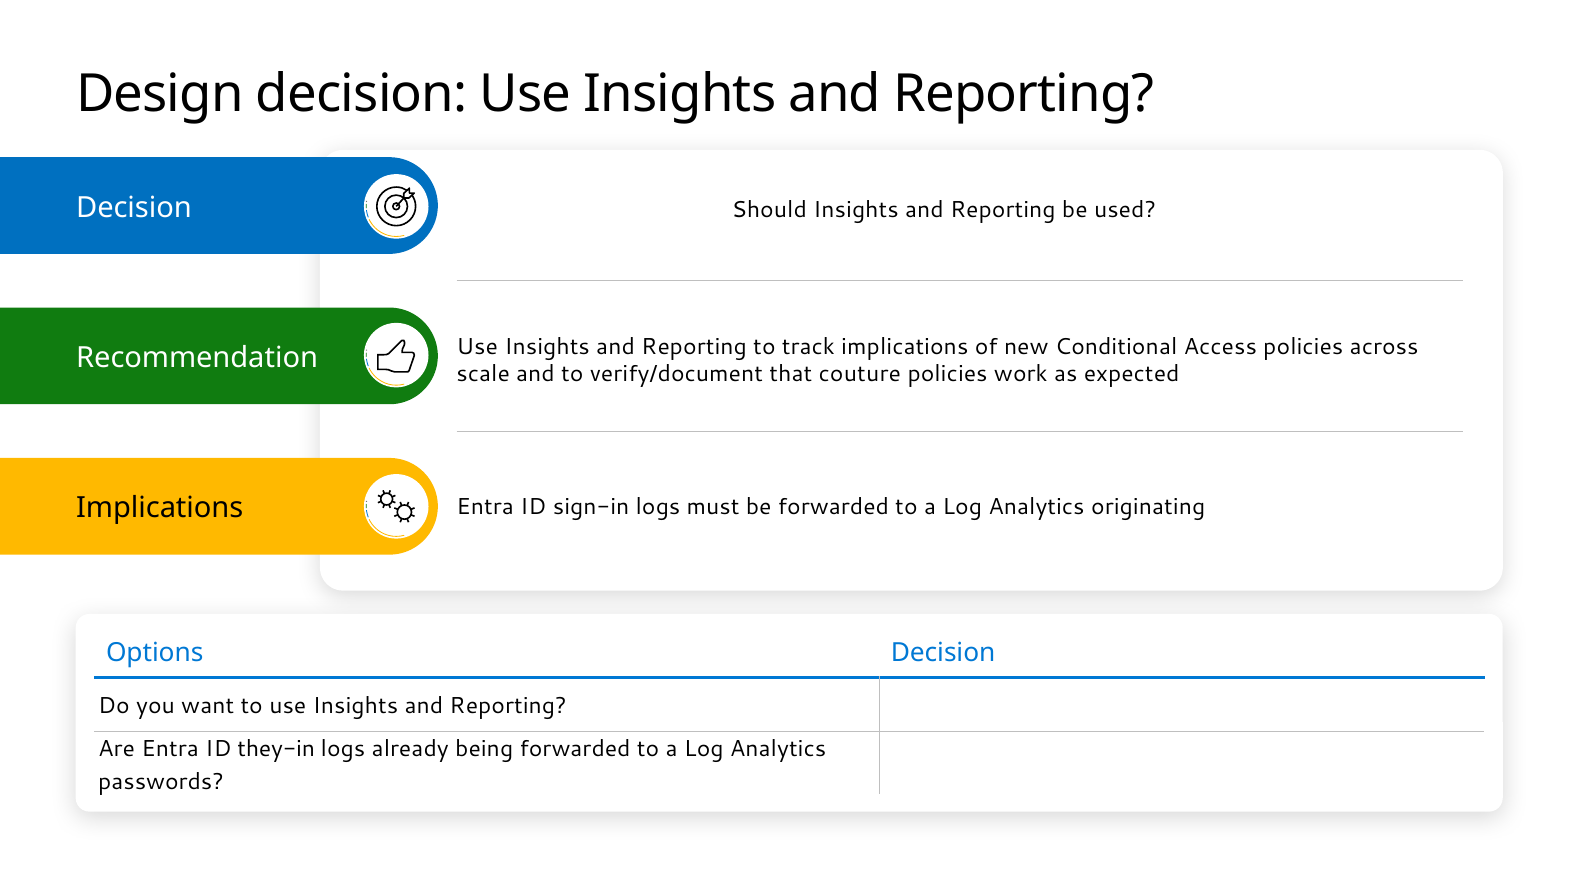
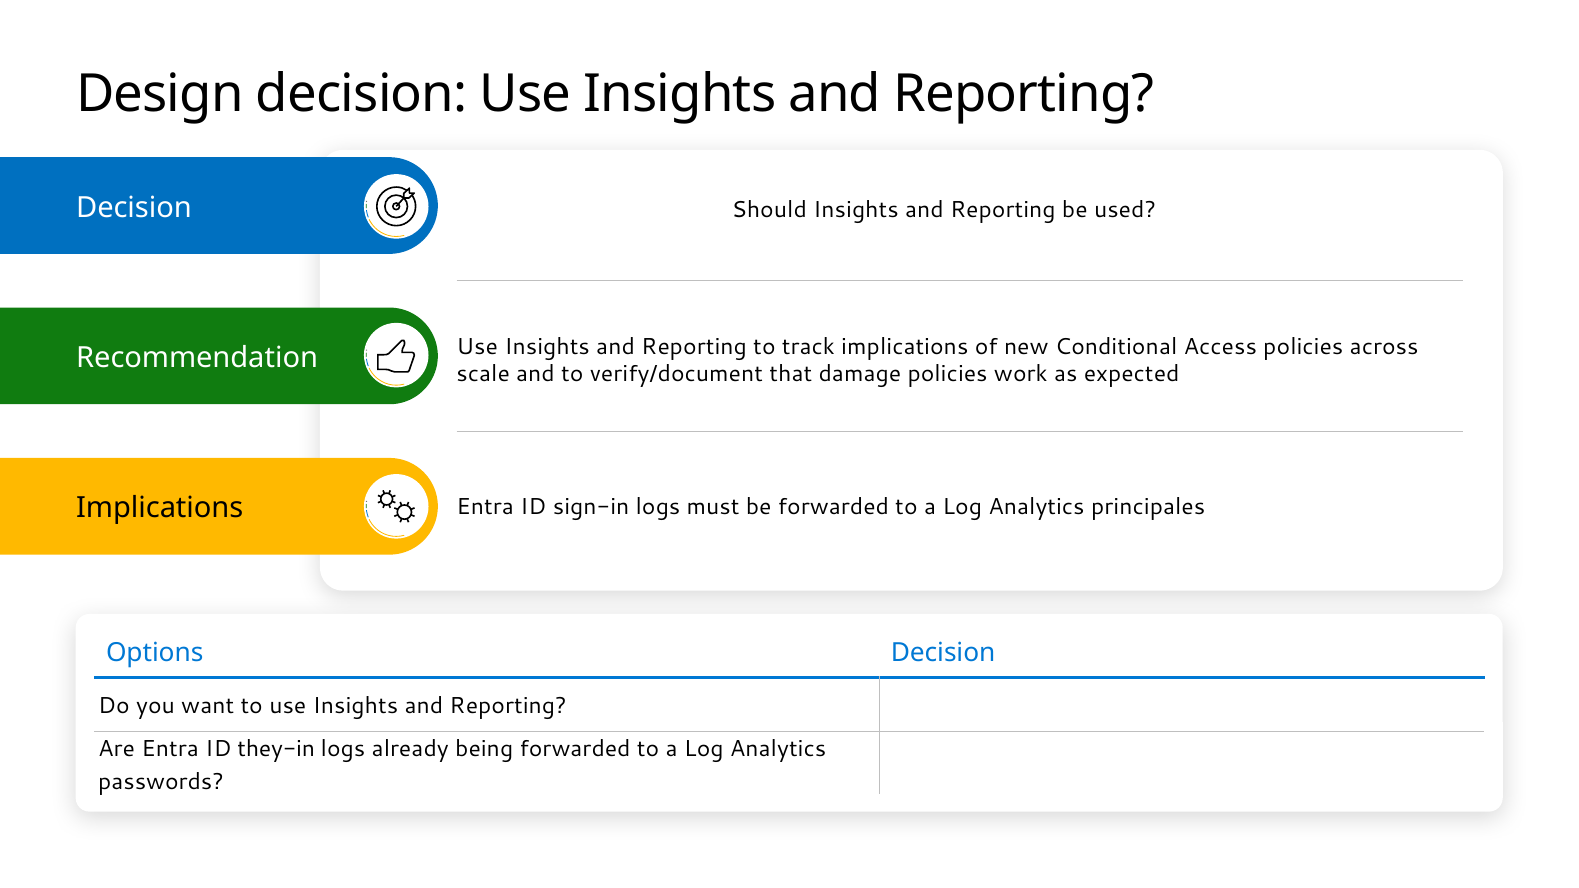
couture: couture -> damage (860, 374)
originating: originating -> principales (1148, 507)
